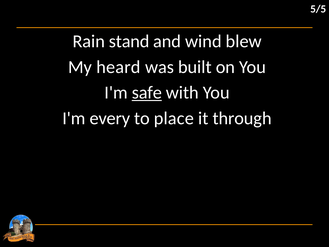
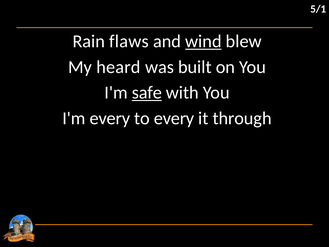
5/5: 5/5 -> 5/1 (318, 9)
stand: stand -> flaws (129, 41)
wind underline: none -> present (203, 41)
to place: place -> every (174, 118)
